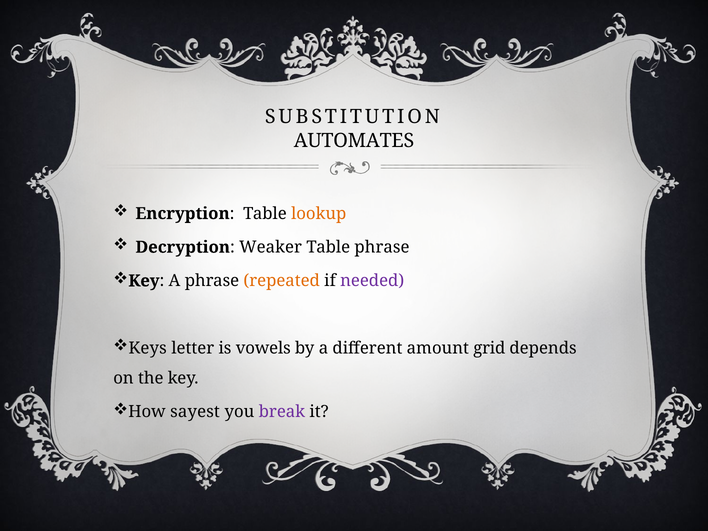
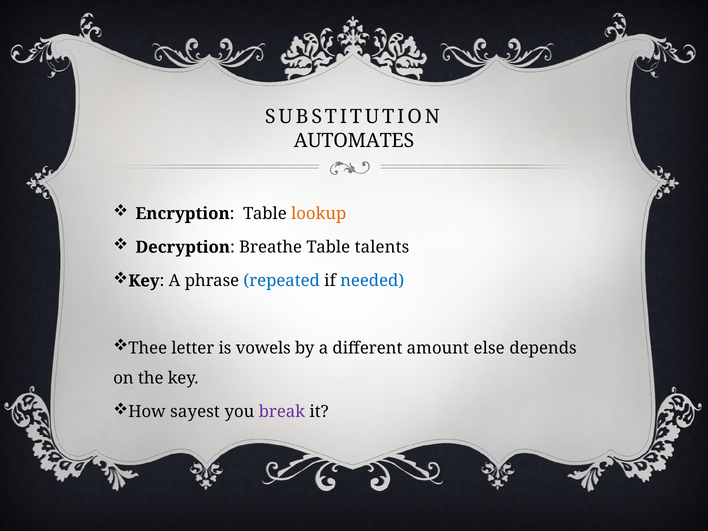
Weaker: Weaker -> Breathe (271, 247)
Table phrase: phrase -> talents (382, 247)
repeated colour: orange -> blue (282, 281)
needed colour: purple -> blue (372, 281)
Keys: Keys -> Thee (148, 348)
grid: grid -> else (489, 348)
